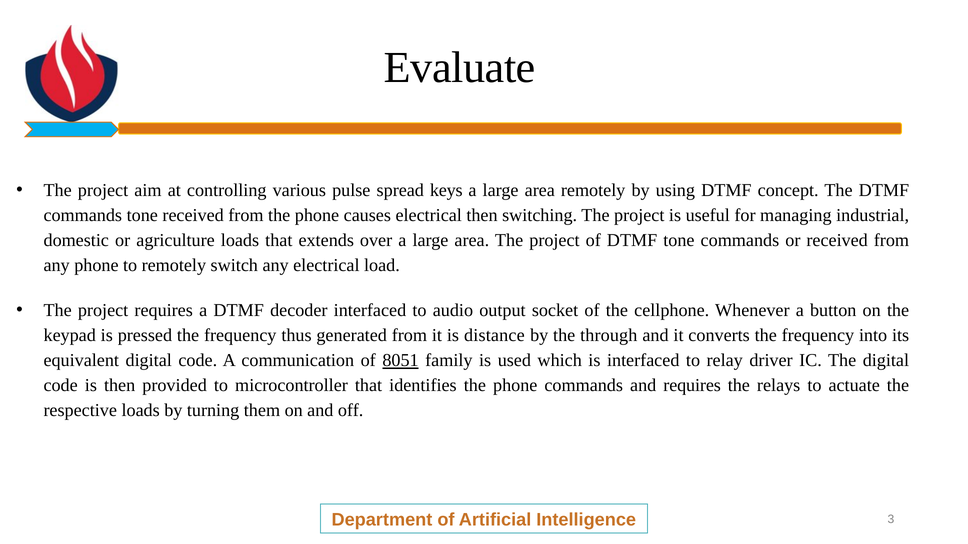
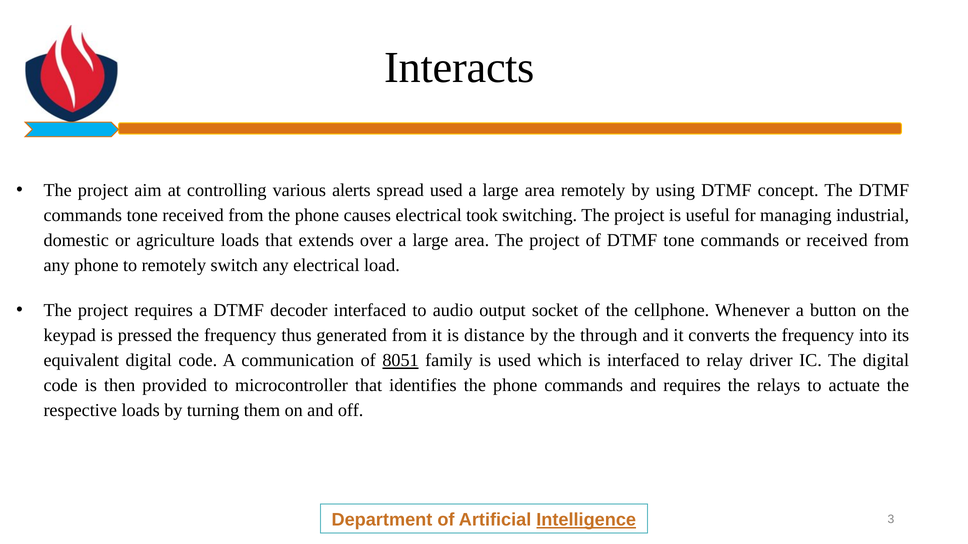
Evaluate: Evaluate -> Interacts (460, 68)
pulse: pulse -> alerts (351, 190)
spread keys: keys -> used (446, 190)
electrical then: then -> took (482, 215)
Intelligence underline: none -> present (586, 520)
